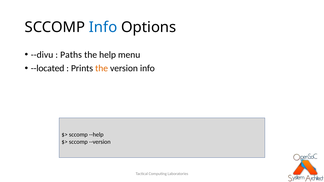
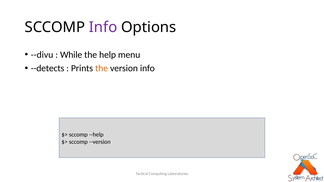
Info colour: blue -> purple (103, 27)
Paths: Paths -> While (71, 55)
--located: --located -> --detects (48, 68)
